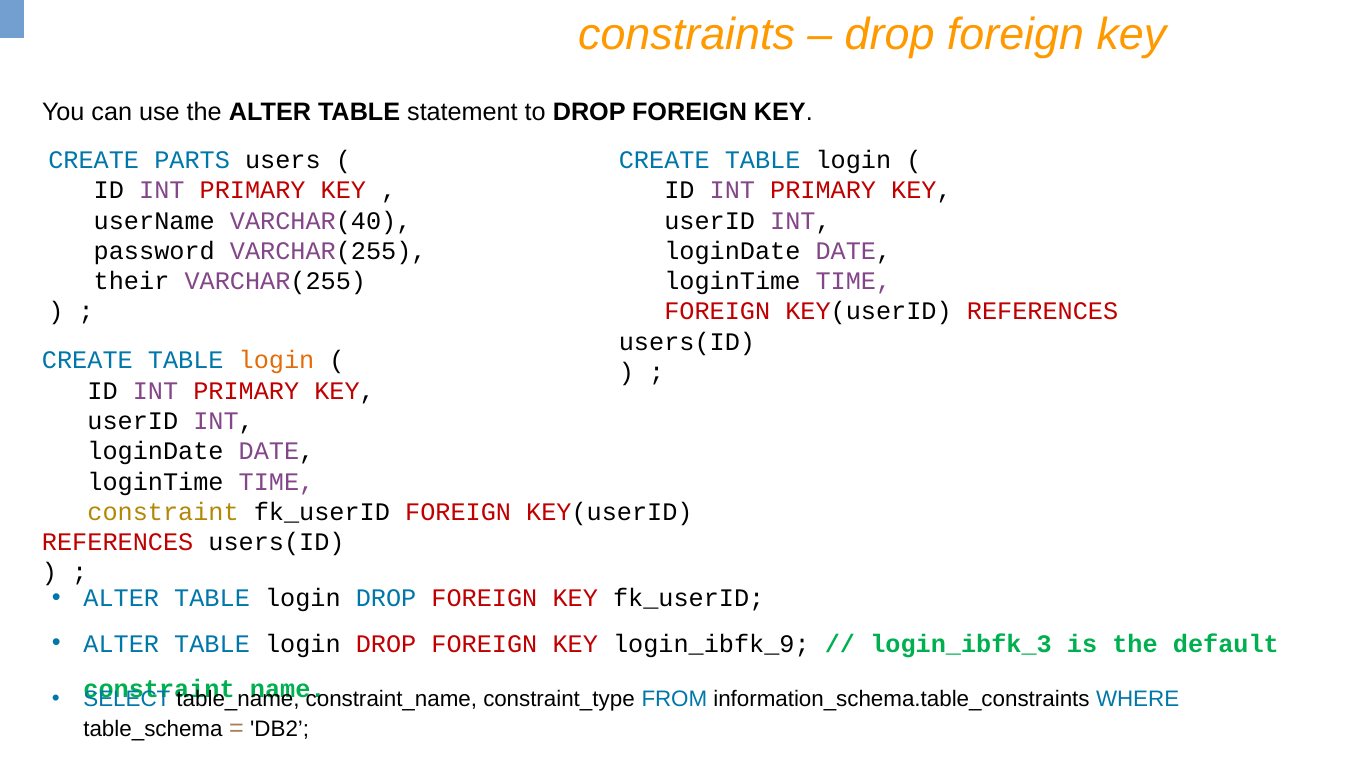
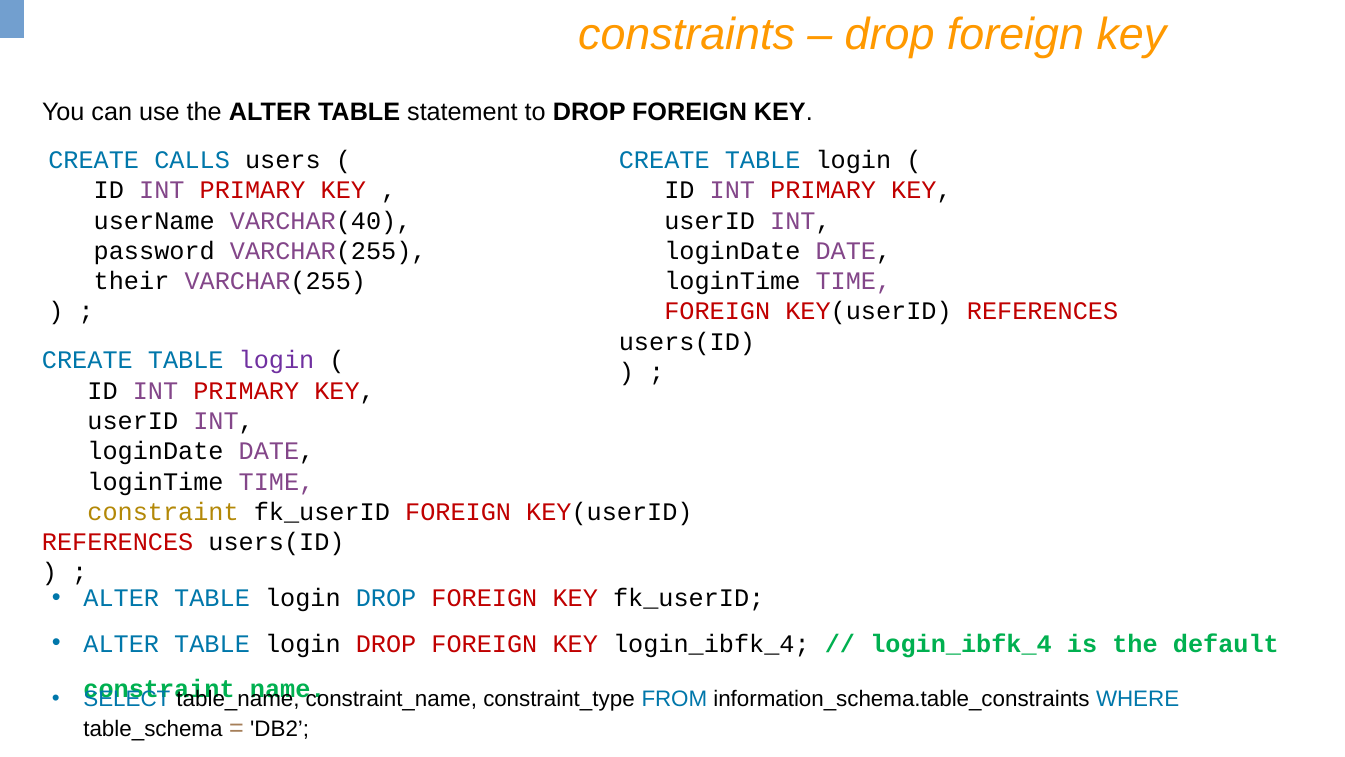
PARTS: PARTS -> CALLS (192, 160)
login colour: orange -> purple (277, 360)
KEY login_ibfk_9: login_ibfk_9 -> login_ibfk_4 (711, 643)
login_ibfk_3: login_ibfk_3 -> login_ibfk_4 (961, 643)
